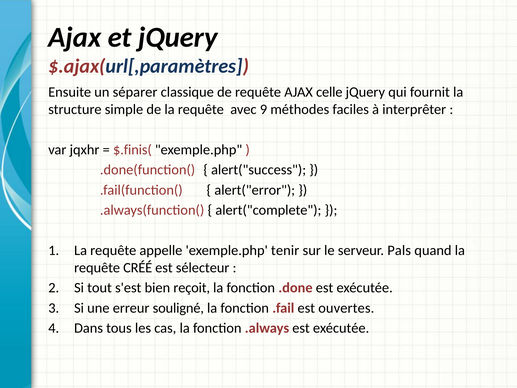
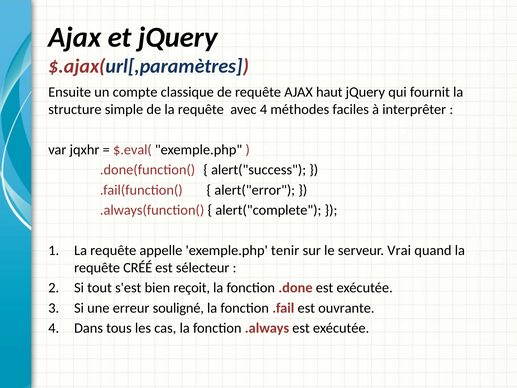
séparer: séparer -> compte (135, 92)
celle: celle -> haut (329, 92)
avec 9: 9 -> 4 (263, 109)
$.finis(: $.finis( -> $.eval( (132, 150)
Pals: Pals -> Vrai (399, 250)
ouvertes: ouvertes -> ouvrante (346, 308)
